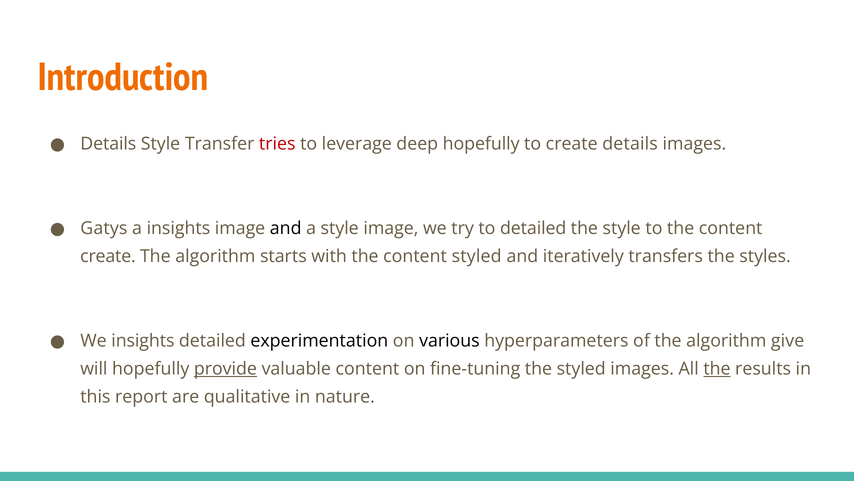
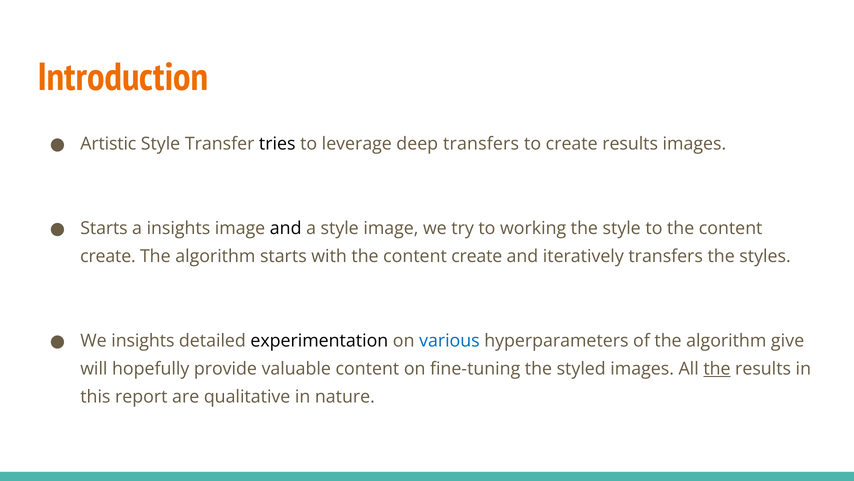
Details: Details -> Artistic (108, 144)
tries colour: red -> black (277, 144)
deep hopefully: hopefully -> transfers (481, 144)
create details: details -> results (630, 144)
Gatys: Gatys -> Starts (104, 228)
to detailed: detailed -> working (533, 228)
with the content styled: styled -> create (477, 256)
various colour: black -> blue (449, 340)
provide underline: present -> none (225, 368)
